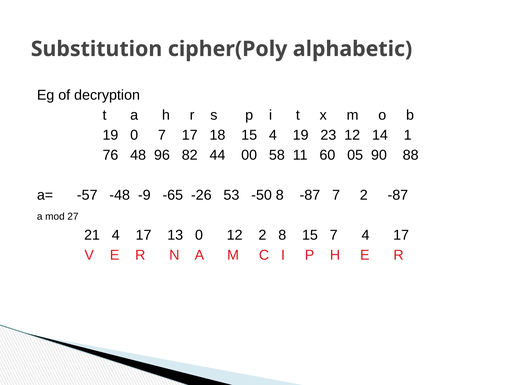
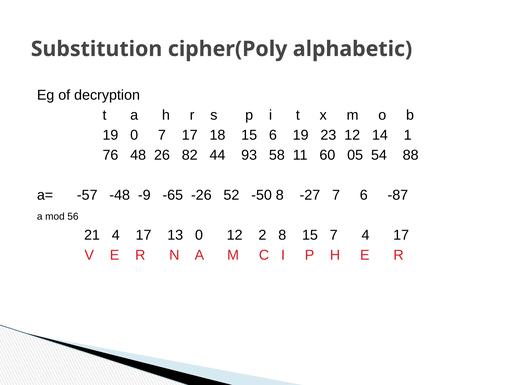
15 4: 4 -> 6 (273, 135)
96: 96 -> 26 (162, 155)
00: 00 -> 93 (249, 155)
90: 90 -> 54 (379, 155)
53: 53 -> 52 (231, 195)
8 -87: -87 -> -27 (310, 195)
7 2: 2 -> 6 (364, 195)
27: 27 -> 56 (73, 216)
